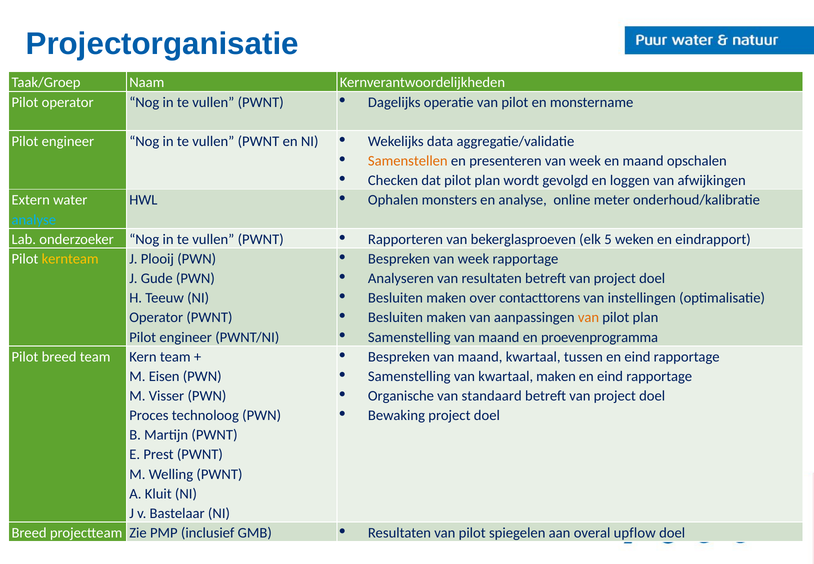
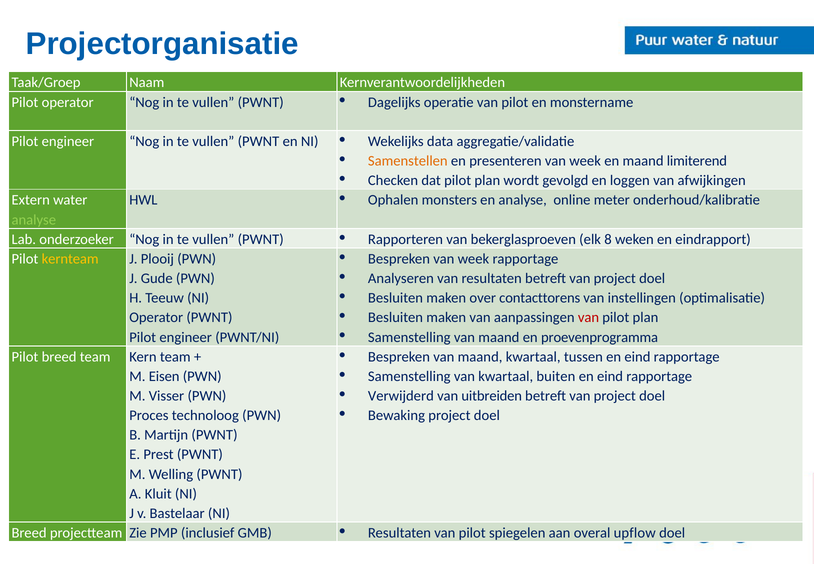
opschalen: opschalen -> limiterend (697, 161)
analyse colour: light blue -> light green (34, 220)
5: 5 -> 8 (608, 239)
van colour: orange -> red (589, 317)
kwartaal maken: maken -> buiten (556, 376)
Organische: Organische -> Verwijderd (401, 396)
standaard: standaard -> uitbreiden (492, 396)
